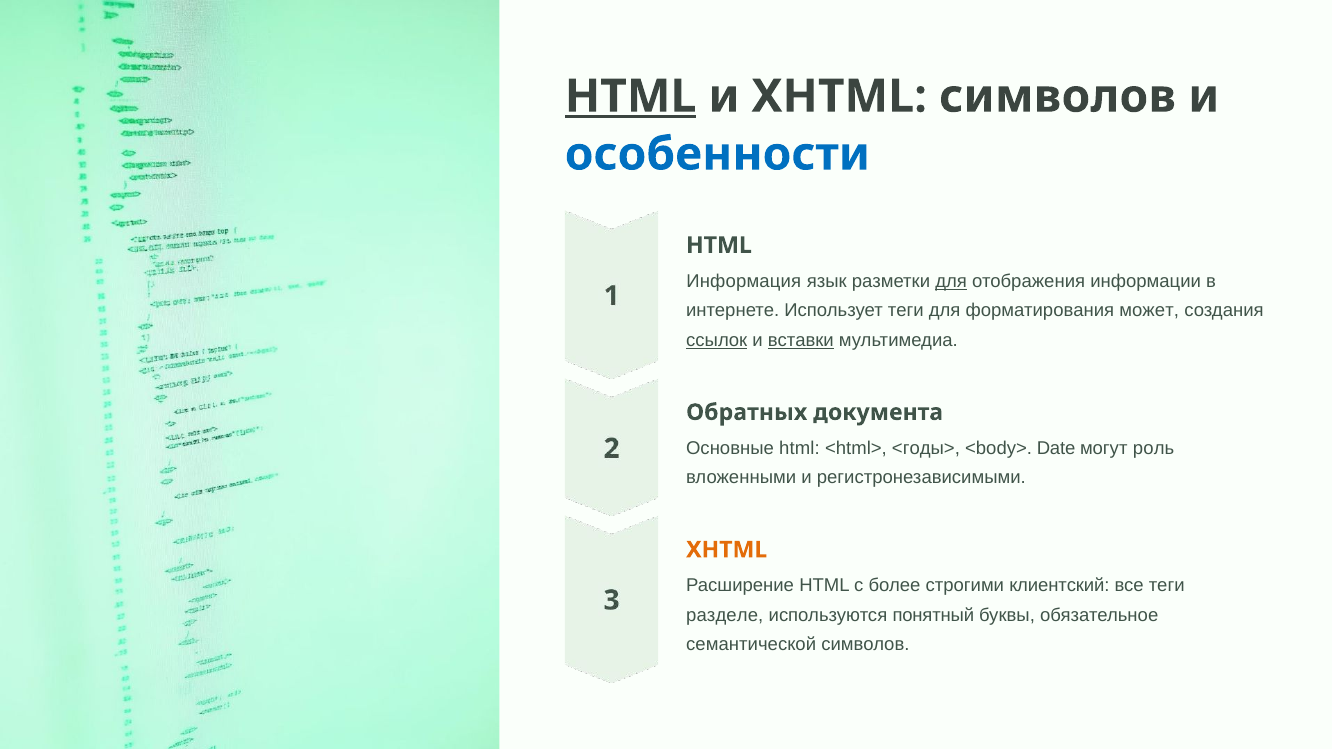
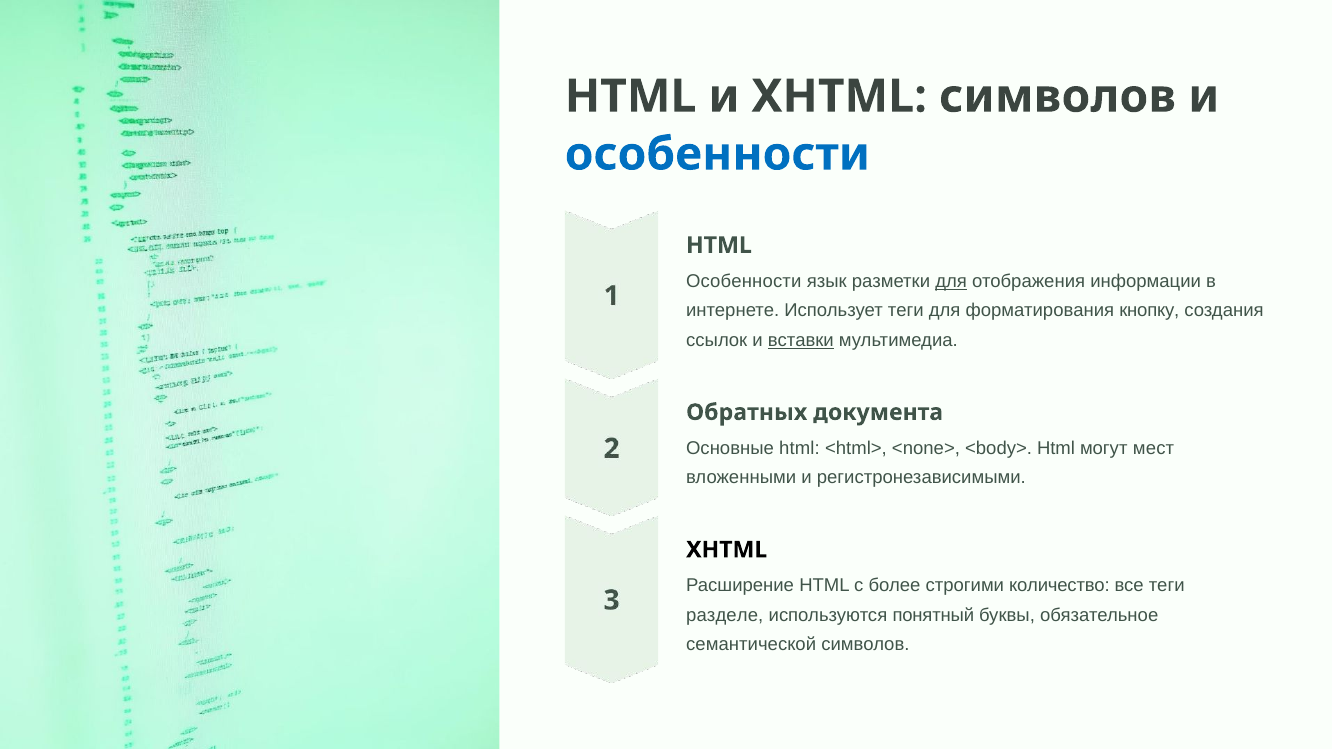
HTML underline: present -> none (631, 97)
Информация: Информация -> Особенности (744, 281)
может: может -> кнопку (1149, 311)
ссылок underline: present -> none (717, 340)
<годы>: <годы> -> <none> (926, 449)
<body> Date: Date -> Html (1056, 449)
роль: роль -> мест (1154, 449)
XHTML colour: orange -> black (727, 550)
клиентский: клиентский -> количество (1059, 586)
